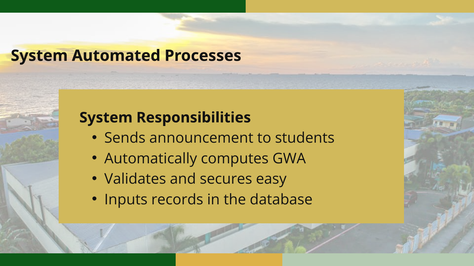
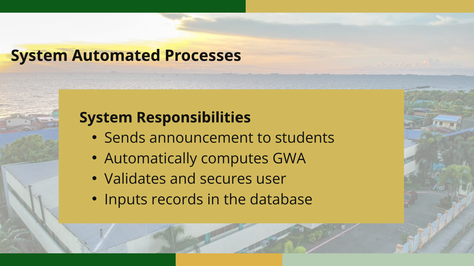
easy: easy -> user (271, 179)
